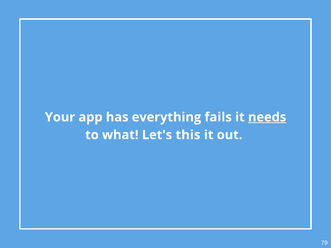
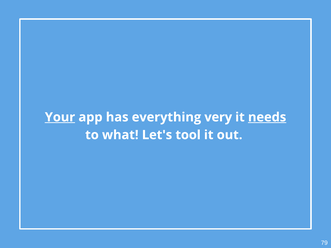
Your underline: none -> present (60, 117)
fails: fails -> very (218, 117)
this: this -> tool (188, 135)
